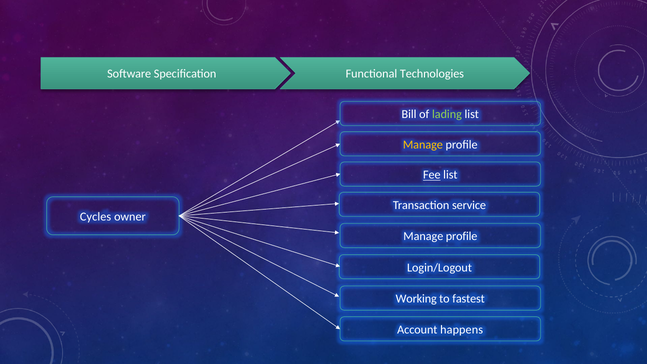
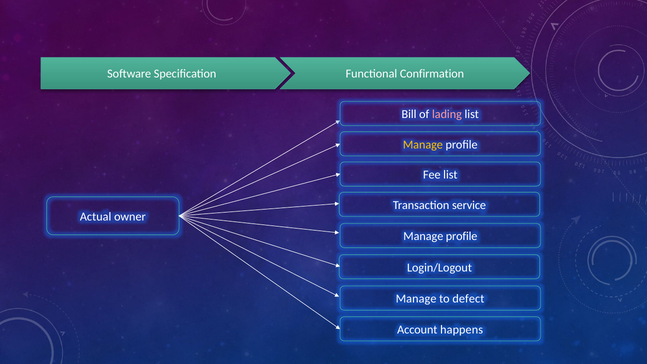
Technologies: Technologies -> Confirmation (432, 74)
lading colour: light green -> pink (447, 114)
Fee underline: present -> none (432, 175)
Cycles: Cycles -> Actual (96, 217)
Working: Working -> Manage (416, 299)
fastest: fastest -> defect (468, 299)
